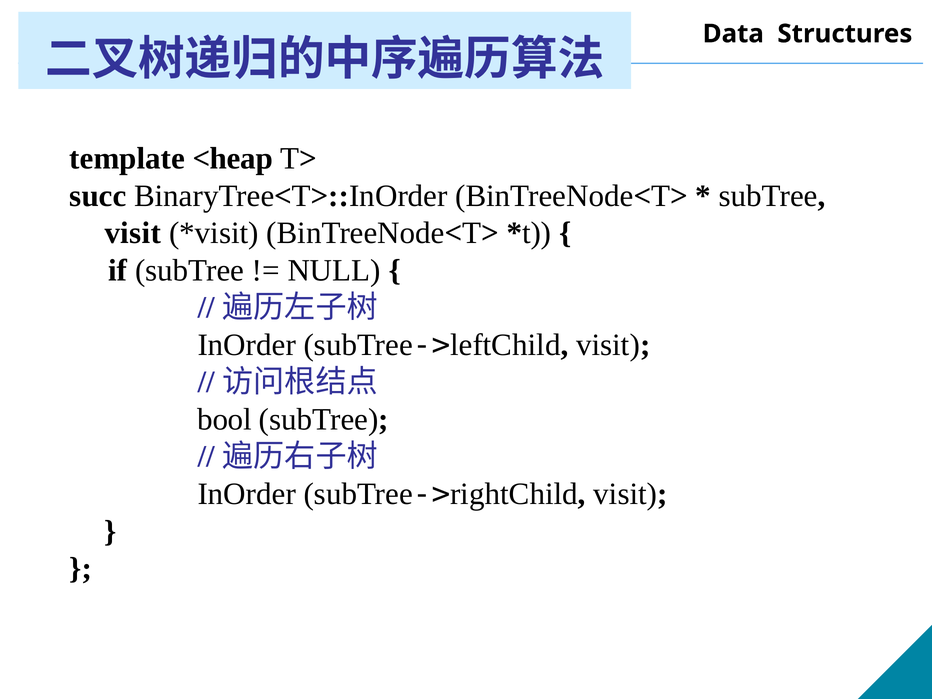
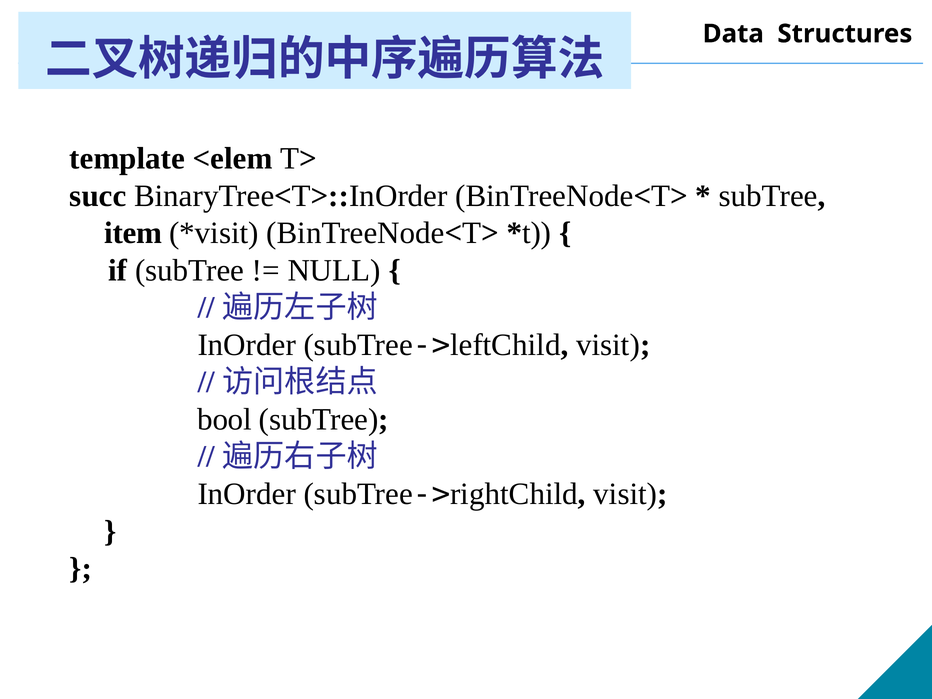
<heap: <heap -> <elem (233, 158)
visit: visit -> item (133, 233)
